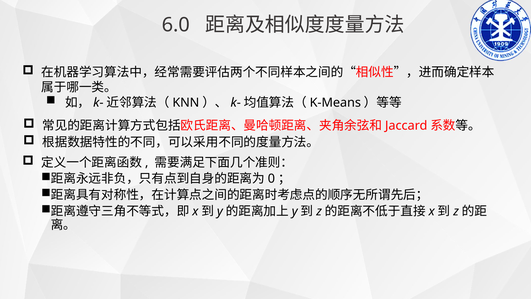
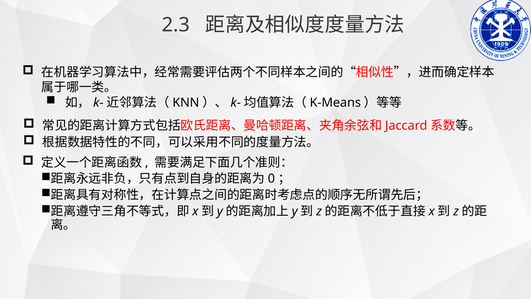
6.0: 6.0 -> 2.3 (176, 25)
